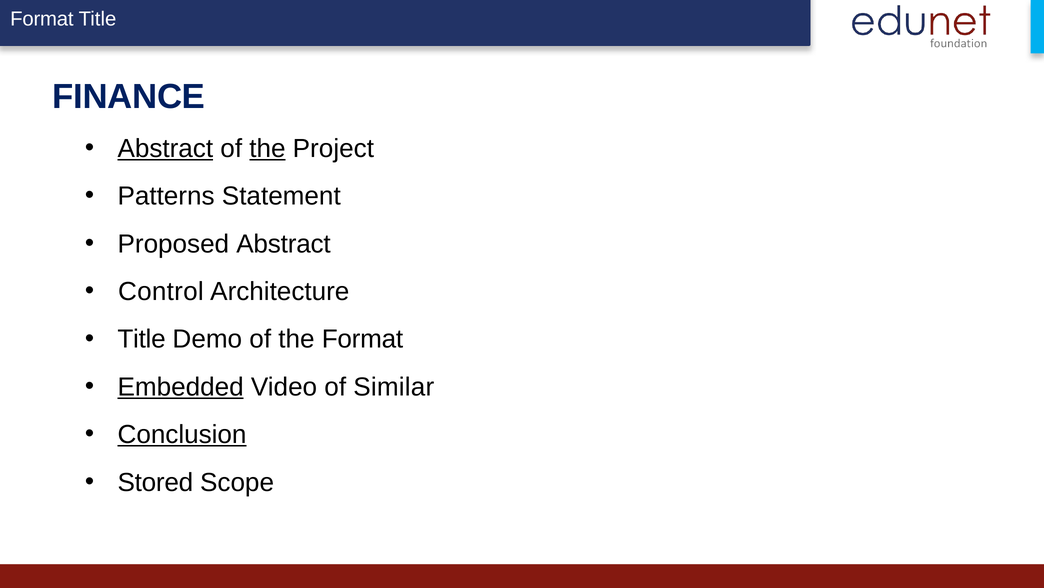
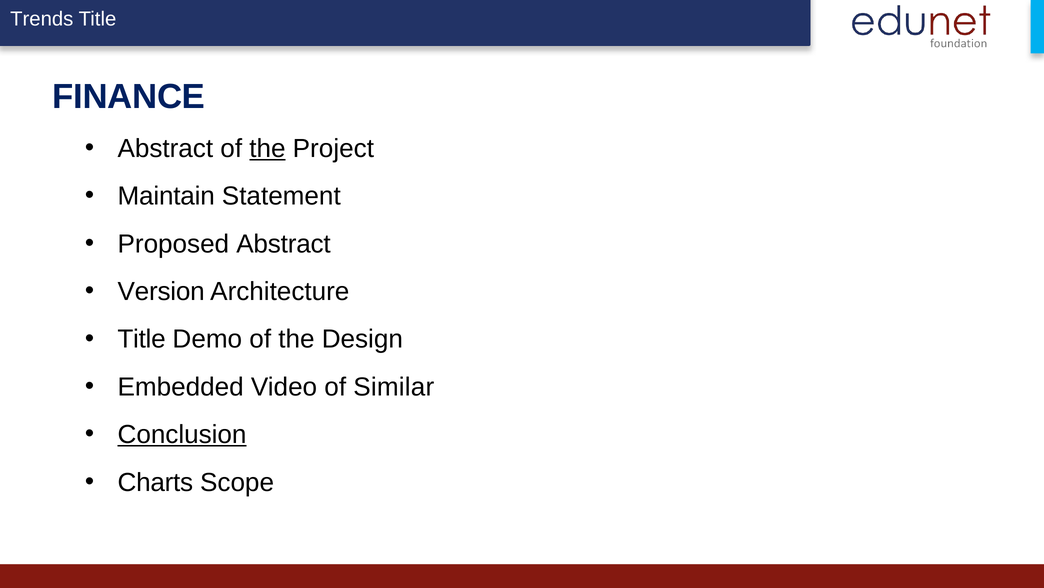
Format: Format -> Trends (42, 19)
Abstract underline: present -> none (165, 148)
Patterns: Patterns -> Maintain (166, 196)
Control: Control -> Version (161, 291)
the Format: Format -> Design (362, 339)
Embedded underline: present -> none (181, 387)
Stored: Stored -> Charts (155, 482)
